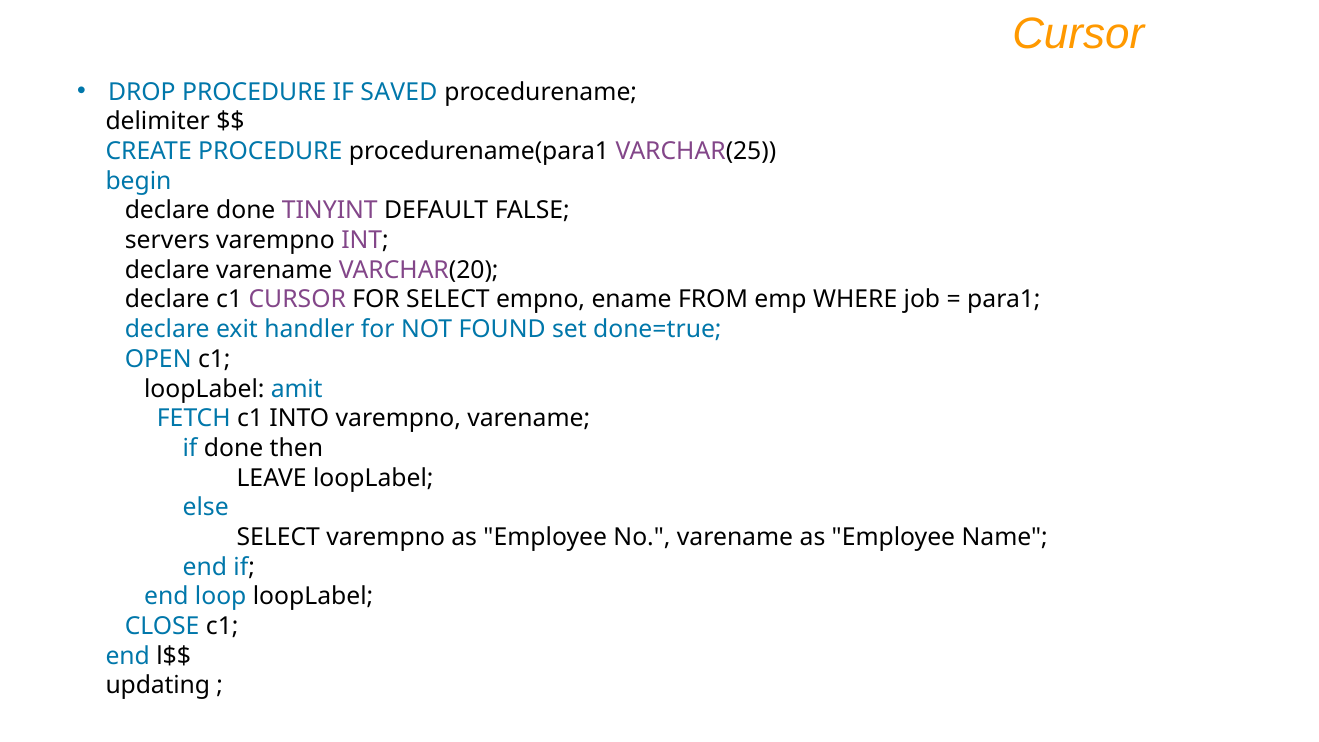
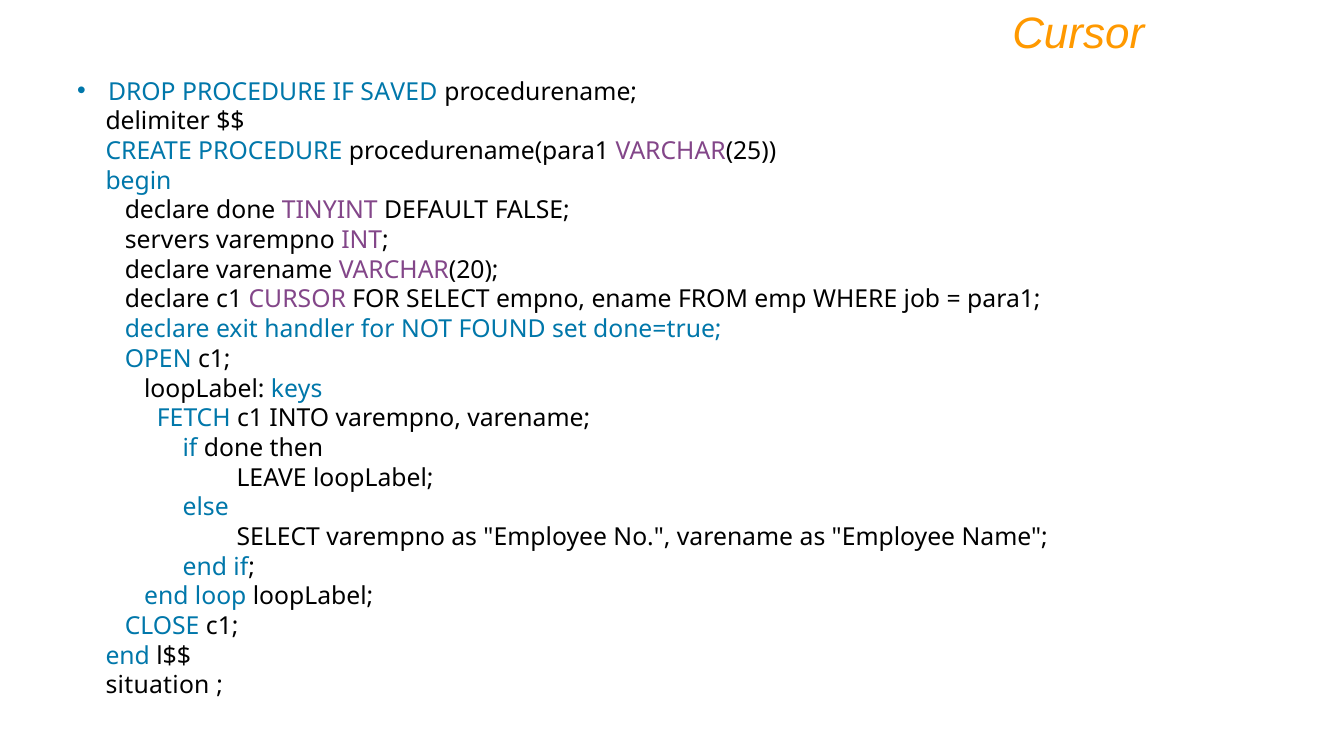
amit: amit -> keys (297, 389)
updating: updating -> situation (158, 686)
